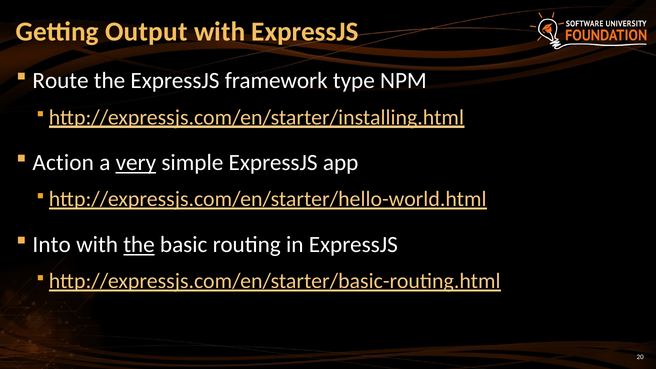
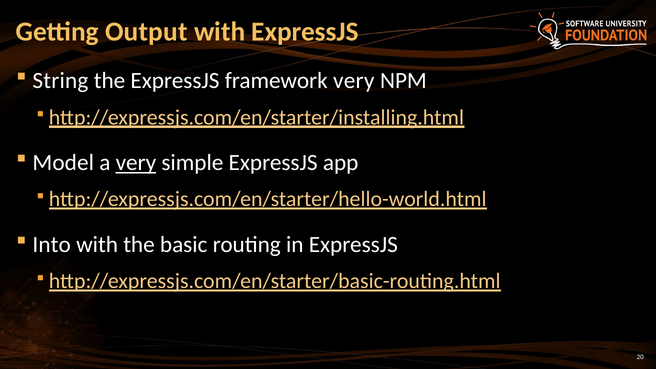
Route: Route -> String (60, 81)
framework type: type -> very (354, 81)
Action: Action -> Model (63, 163)
the underline: present -> none (139, 245)
